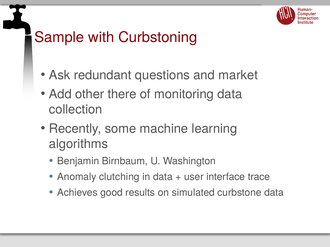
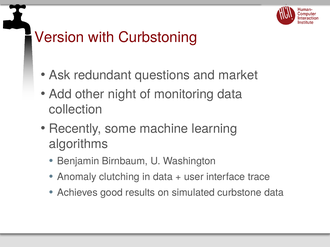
Sample: Sample -> Version (59, 37)
there: there -> night (122, 94)
